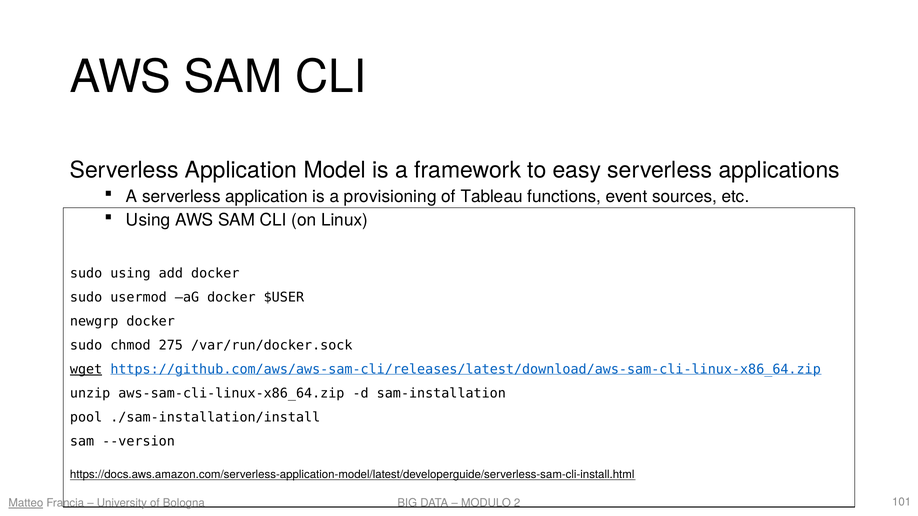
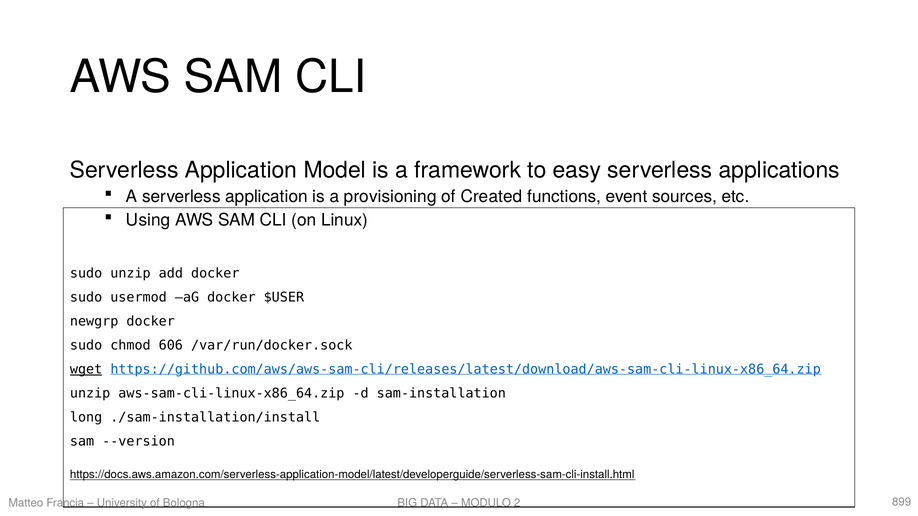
Tableau: Tableau -> Created (492, 197)
sudo using: using -> unzip (130, 273)
275: 275 -> 606 (171, 345)
pool: pool -> long (86, 418)
Matteo underline: present -> none (26, 503)
101: 101 -> 899 (902, 502)
